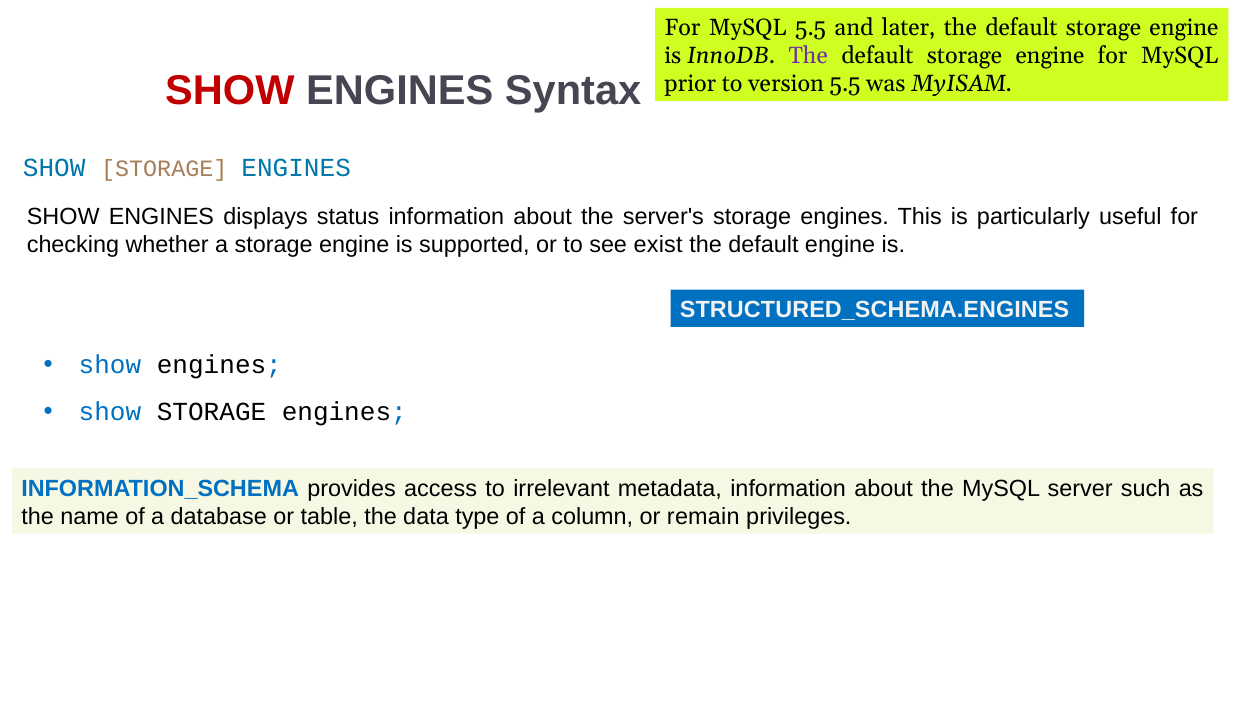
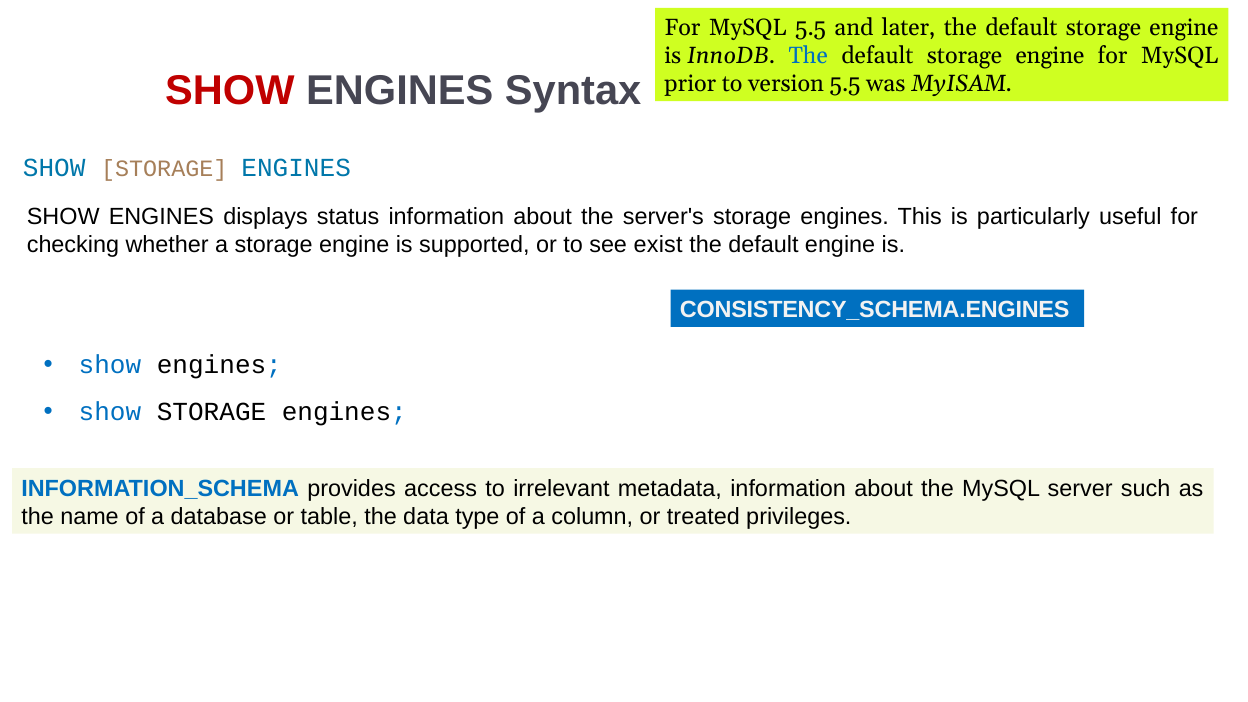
The colour: purple -> blue (808, 56)
STRUCTURED_SCHEMA.ENGINES: STRUCTURED_SCHEMA.ENGINES -> CONSISTENCY_SCHEMA.ENGINES (875, 310)
remain: remain -> treated (703, 517)
